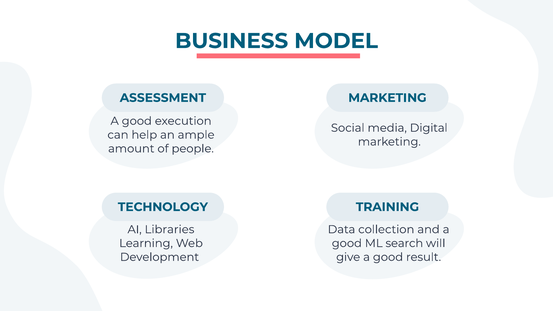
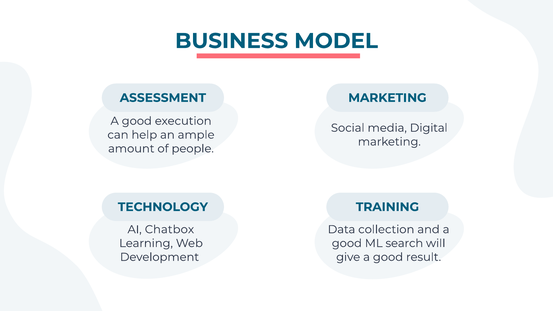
Libraries: Libraries -> Chatbox (169, 229)
